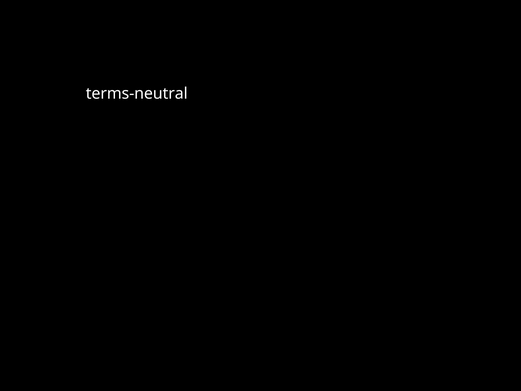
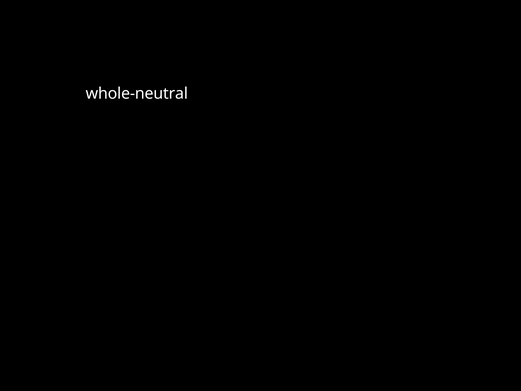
terms-neutral: terms-neutral -> whole-neutral (137, 94)
